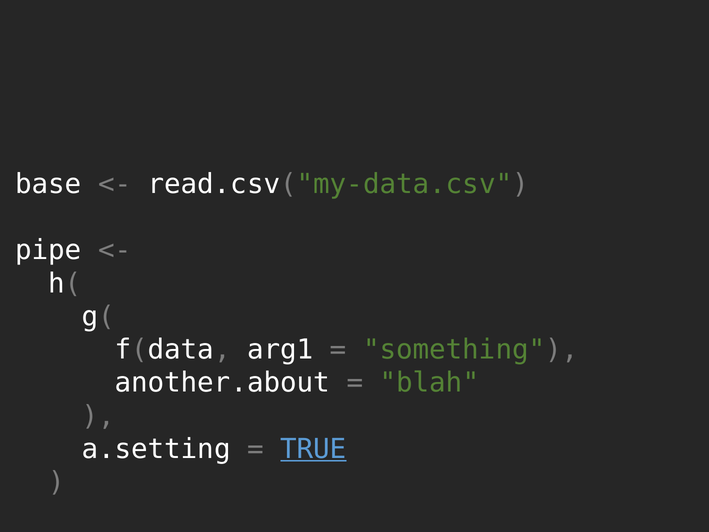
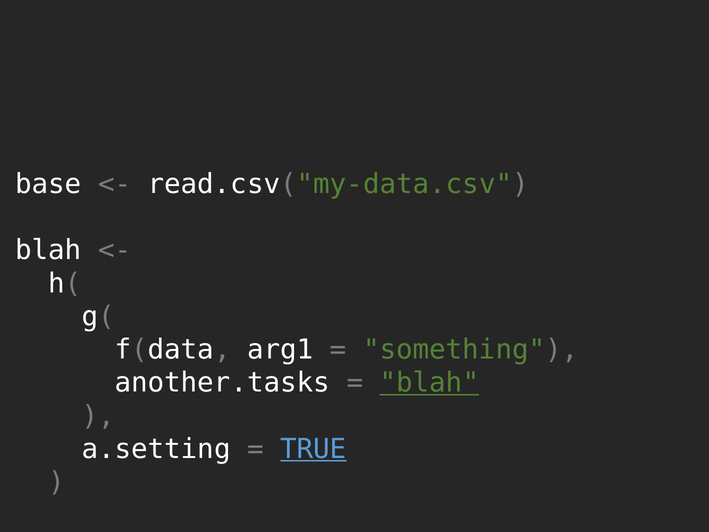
pipe: pipe -> blah (48, 250)
another.about: another.about -> another.tasks (222, 383)
blah underline: none -> present (429, 383)
